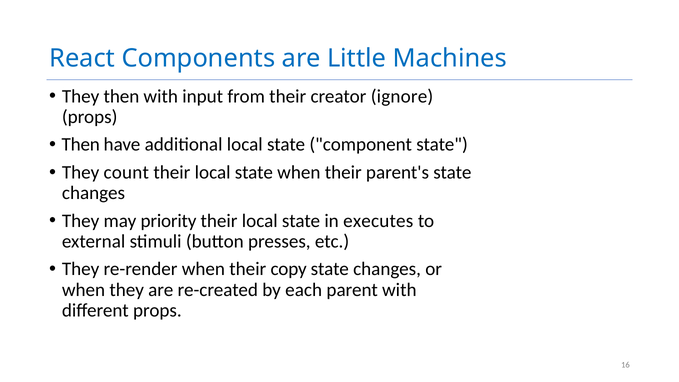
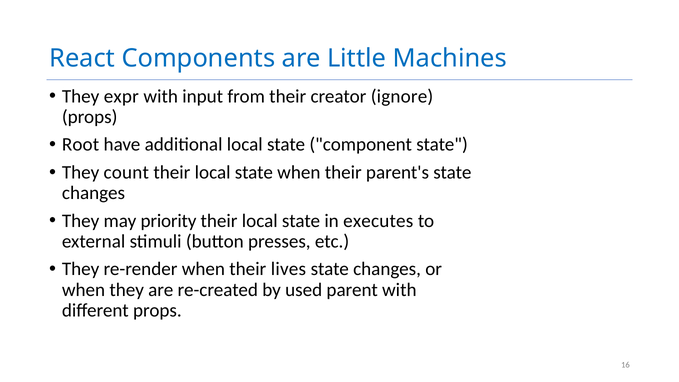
They then: then -> expr (121, 96)
Then: Then -> Root (81, 145)
copy: copy -> lives (288, 269)
each: each -> used (304, 290)
